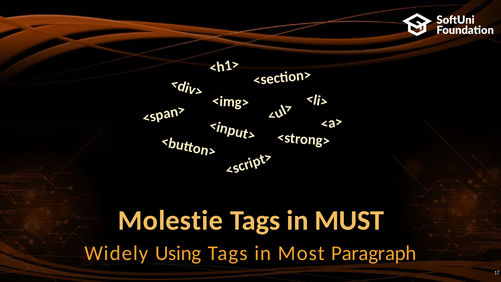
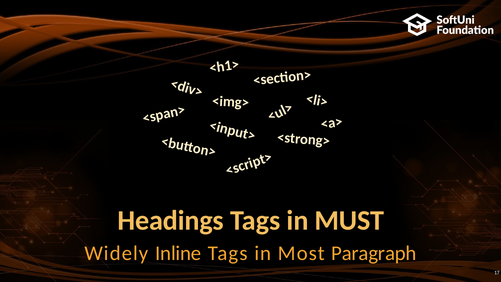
Molestie: Molestie -> Headings (171, 220)
Using: Using -> Inline (178, 253)
